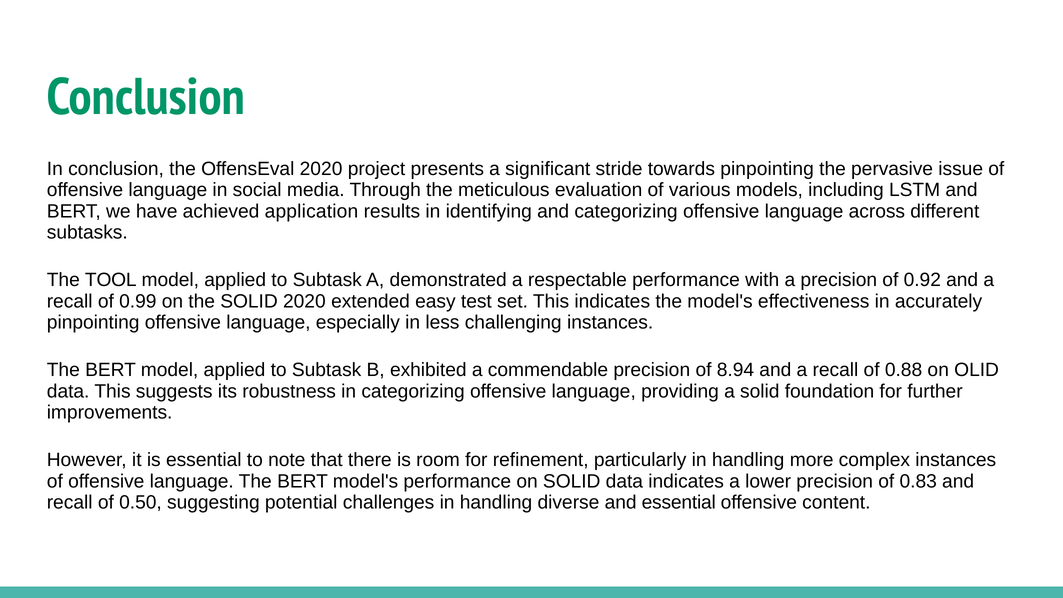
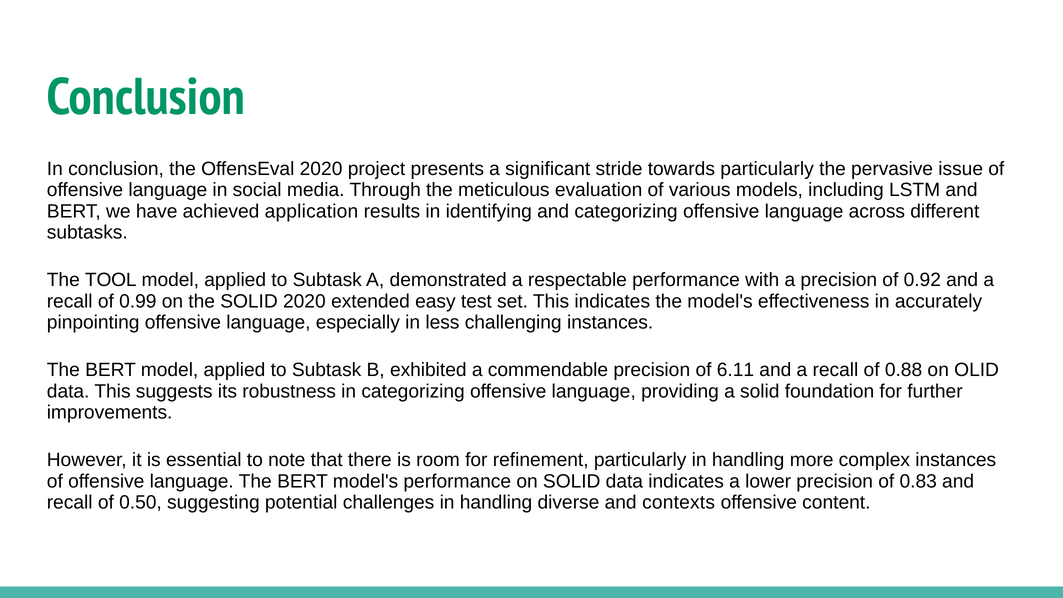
towards pinpointing: pinpointing -> particularly (767, 169)
8.94: 8.94 -> 6.11 (735, 370)
and essential: essential -> contexts (679, 502)
